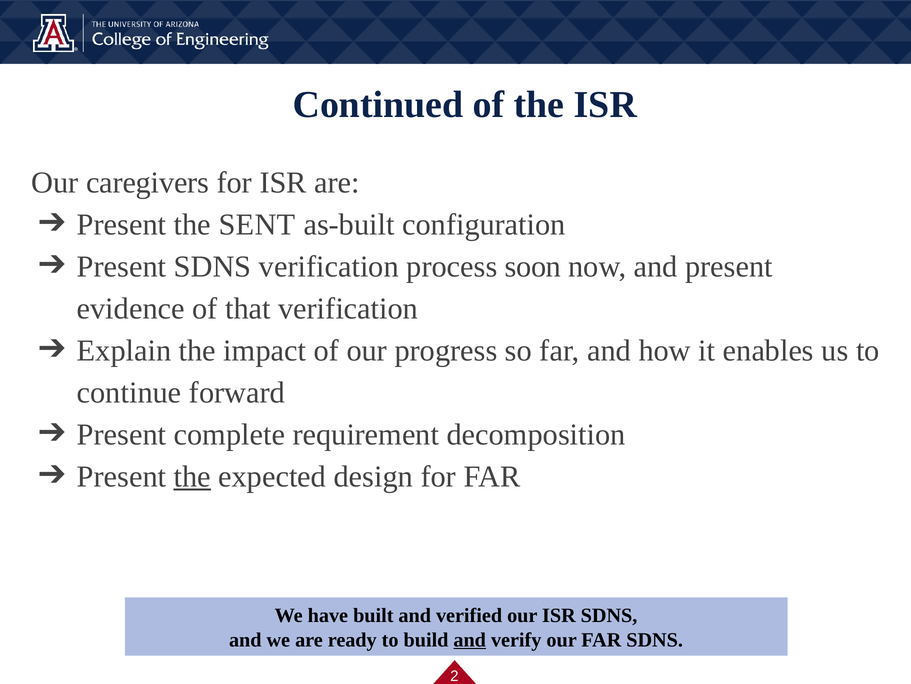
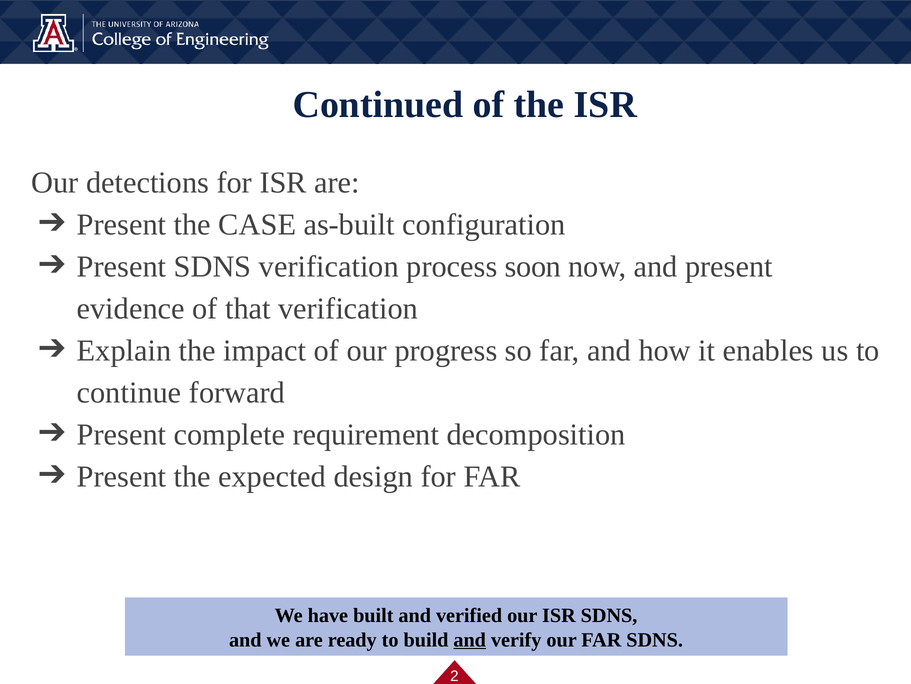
caregivers: caregivers -> detections (148, 183)
SENT: SENT -> CASE (257, 225)
the underline: present -> none (192, 476)
